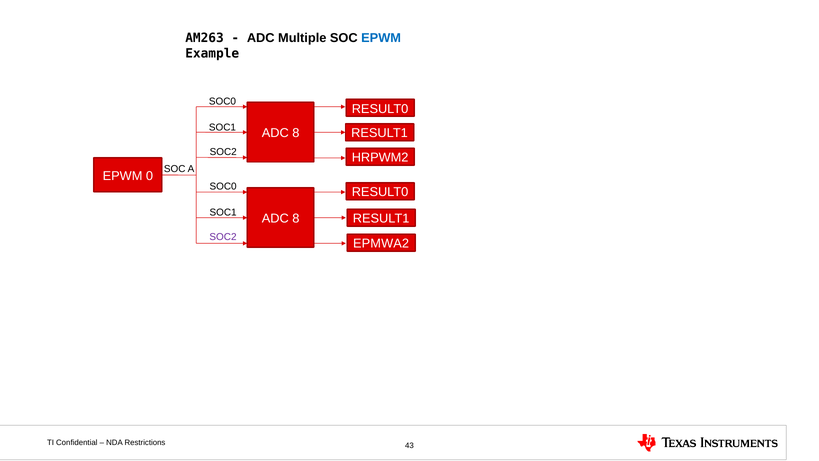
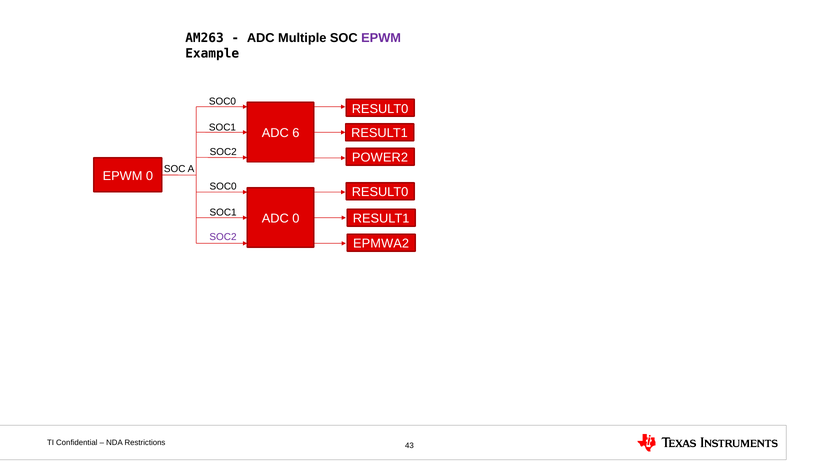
EPWM colour: blue -> purple (381, 38)
8: 8 -> 6 (296, 133)
HRPWM2: HRPWM2 -> POWER2 (380, 158)
8: 8 -> 0 (296, 218)
